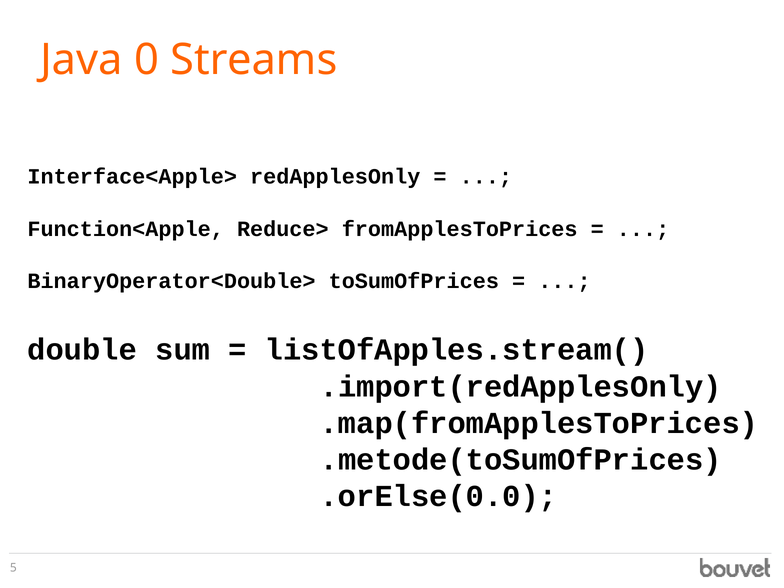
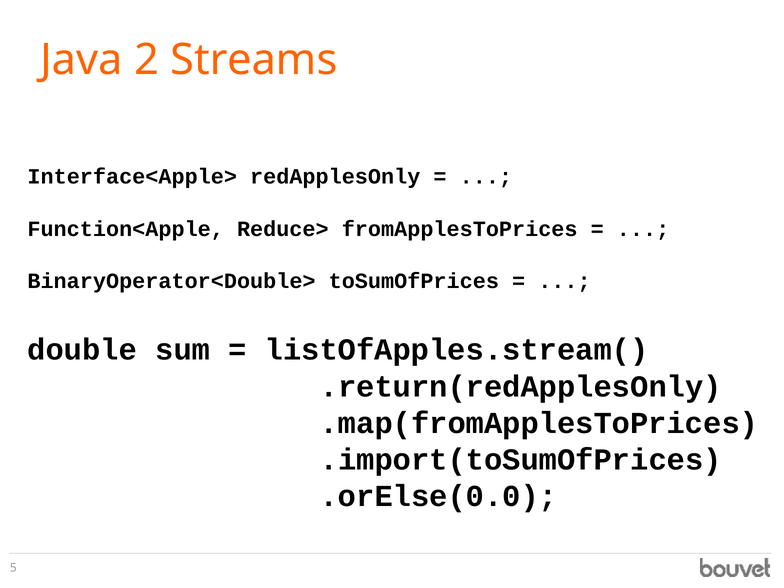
0: 0 -> 2 (147, 60)
.import(redApplesOnly: .import(redApplesOnly -> .return(redApplesOnly (521, 386)
.metode(toSumOfPrices: .metode(toSumOfPrices -> .import(toSumOfPrices (521, 460)
